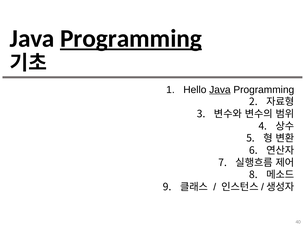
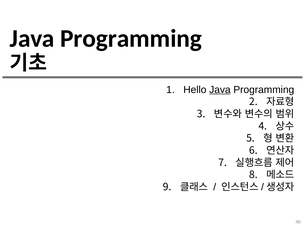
Programming underline: present -> none (131, 38)
